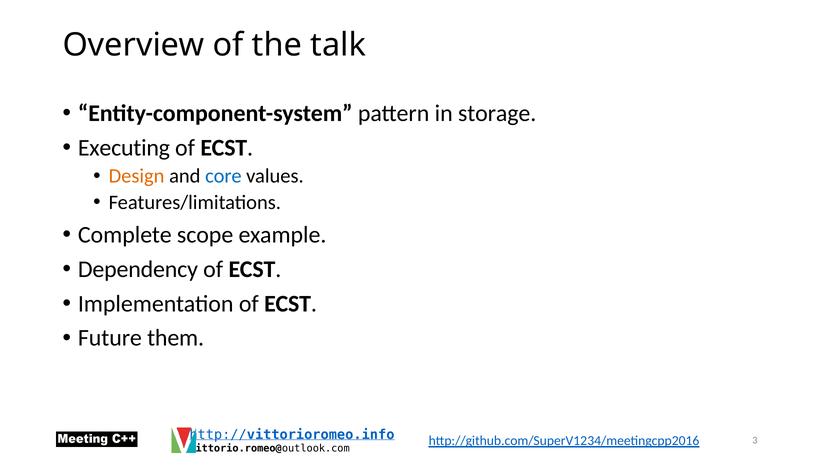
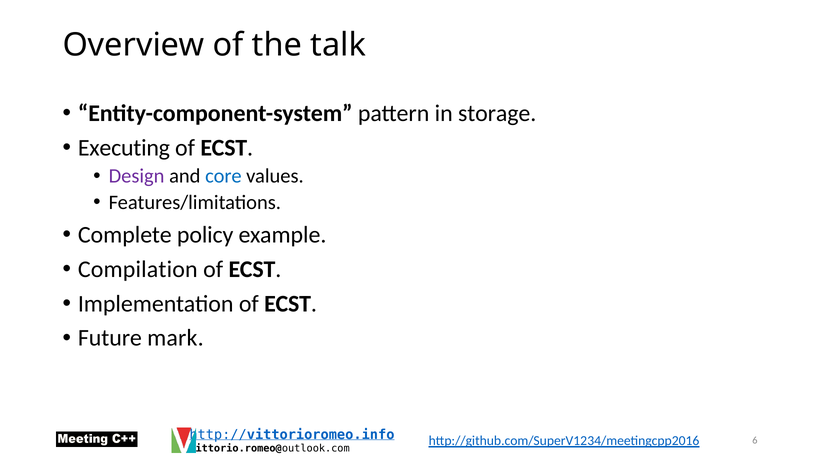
Design colour: orange -> purple (137, 176)
scope: scope -> policy (205, 235)
Dependency: Dependency -> Compilation (138, 270)
them: them -> mark (175, 338)
3: 3 -> 6 (755, 440)
